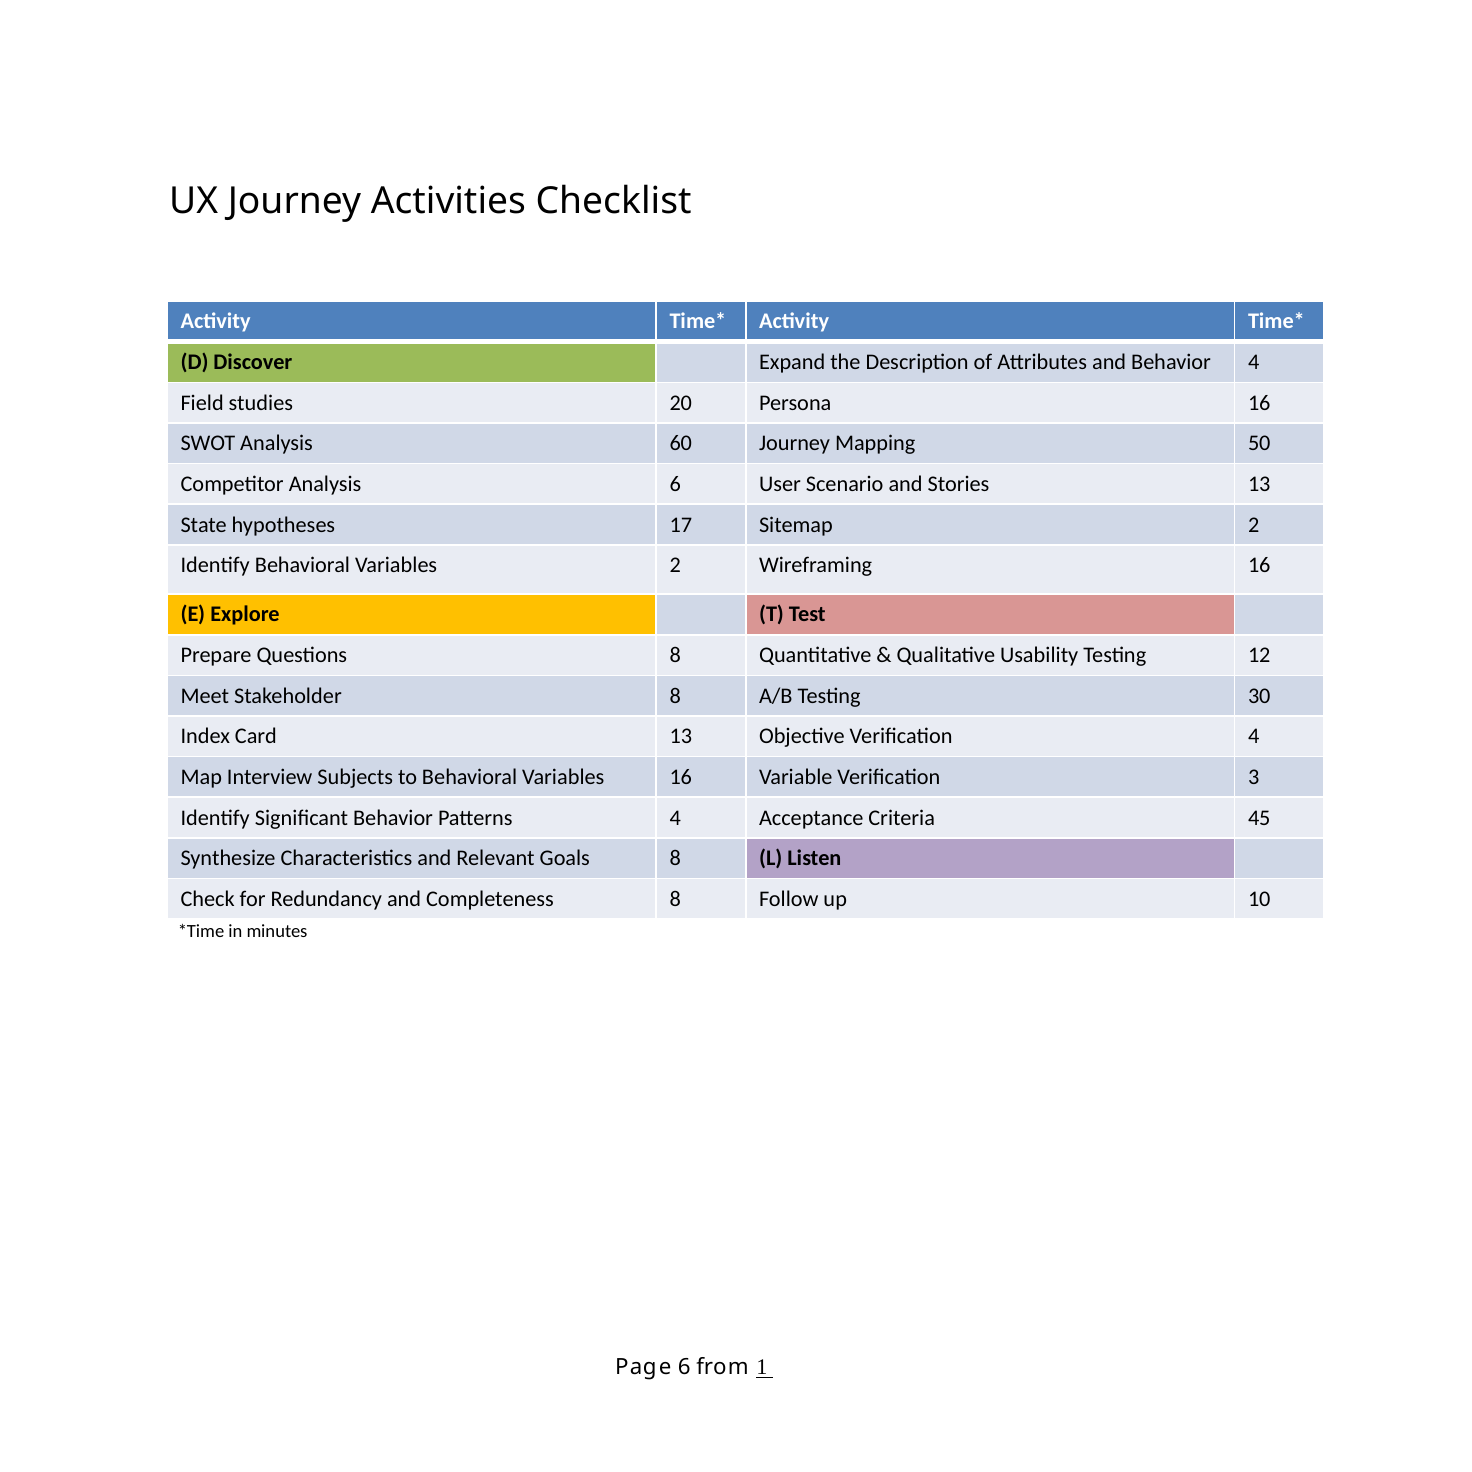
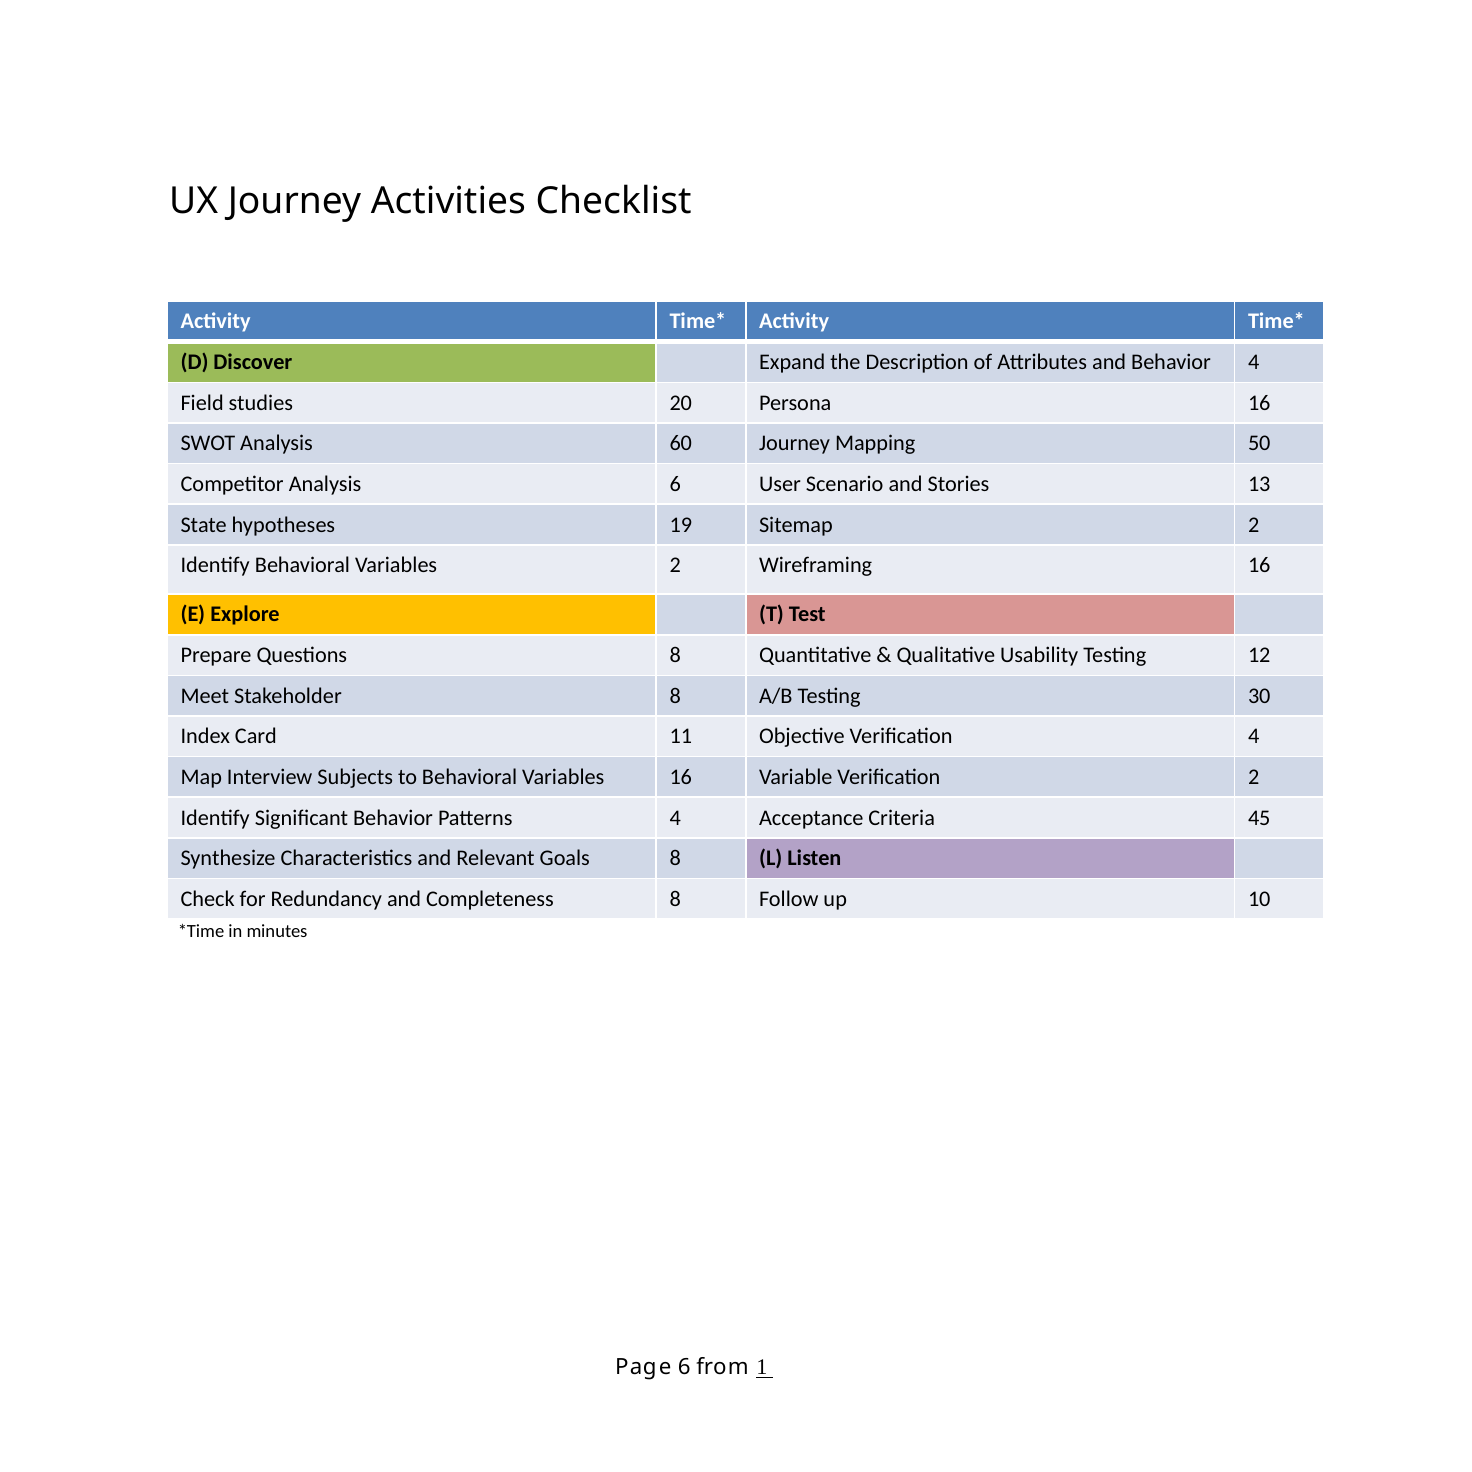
17: 17 -> 19 (681, 525)
Card 13: 13 -> 11 (681, 736)
Verification 3: 3 -> 2 (1254, 777)
